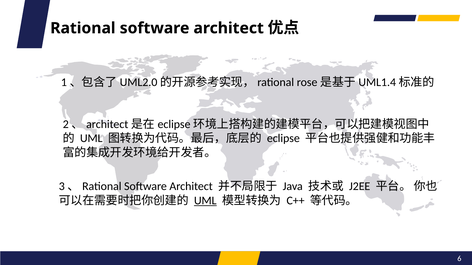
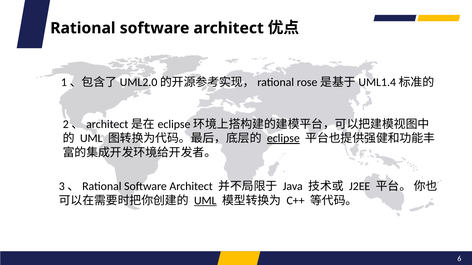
eclipse underline: none -> present (283, 139)
